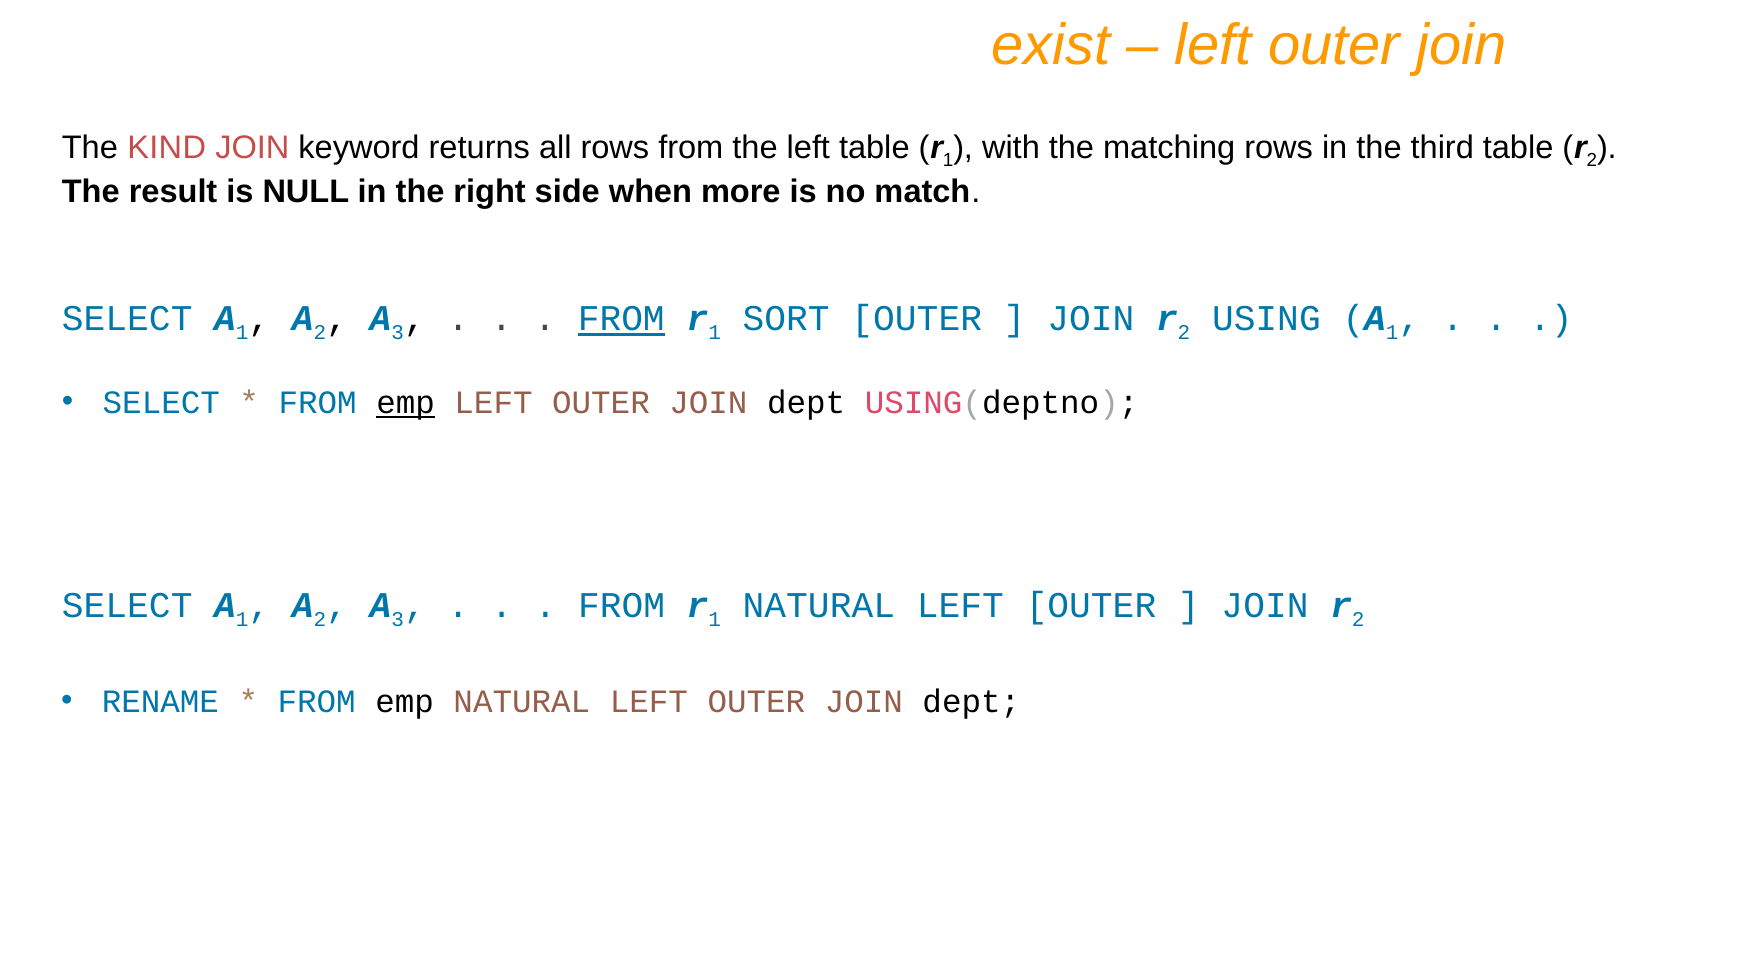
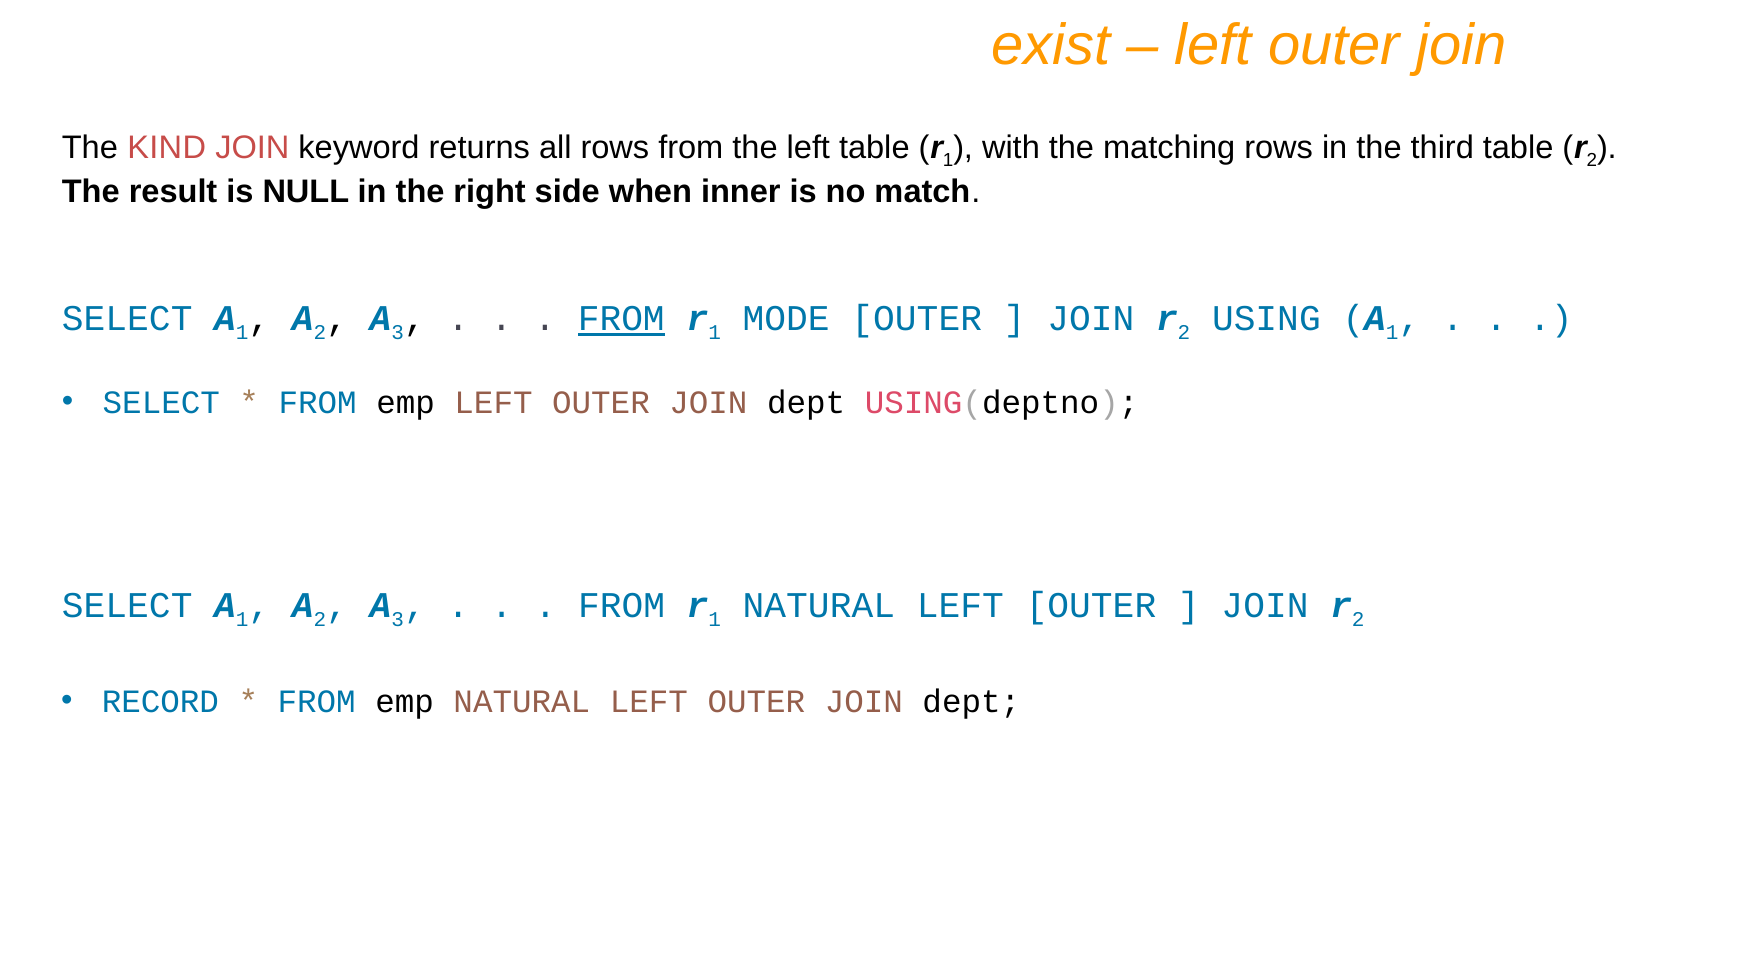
more: more -> inner (741, 192)
SORT: SORT -> MODE (786, 319)
emp underline: present -> none (406, 403)
RENAME: RENAME -> RECORD (160, 701)
